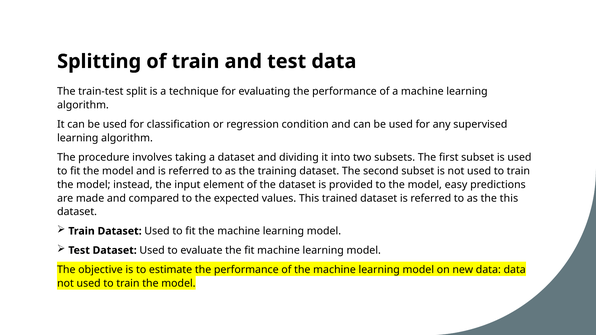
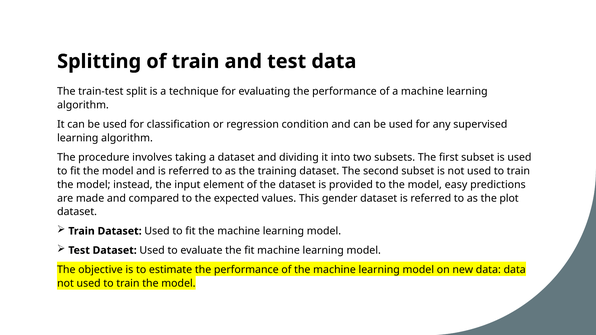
trained: trained -> gender (340, 198)
the this: this -> plot (509, 198)
